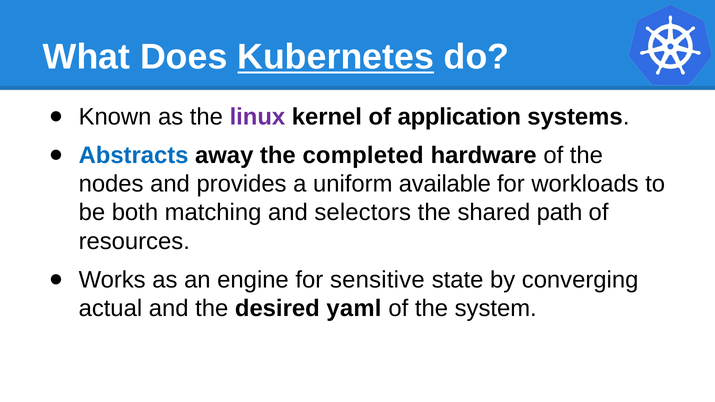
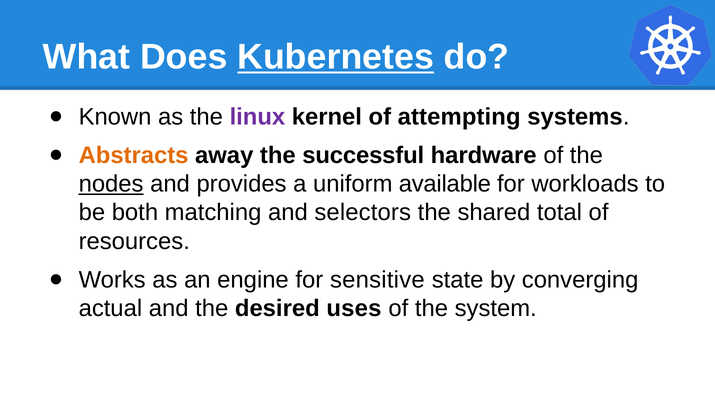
application: application -> attempting (459, 117)
Abstracts colour: blue -> orange (134, 156)
completed: completed -> successful (363, 156)
nodes underline: none -> present (111, 184)
path: path -> total (559, 213)
yaml: yaml -> uses (354, 308)
